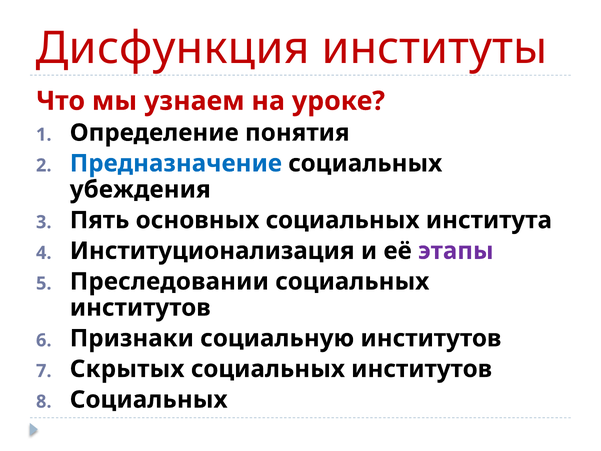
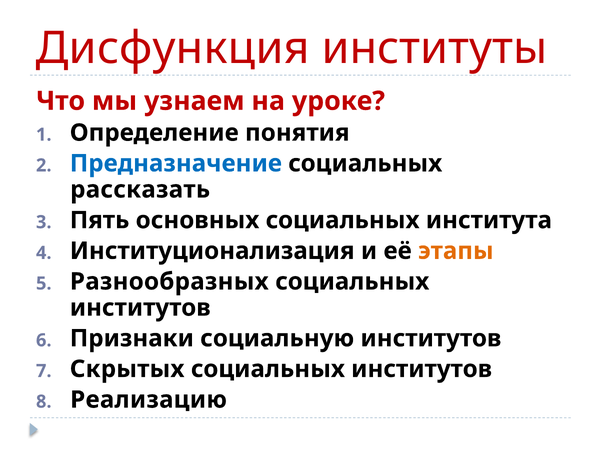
убеждения: убеждения -> рассказать (140, 189)
этапы colour: purple -> orange (456, 251)
Преследовании: Преследовании -> Разнообразных (169, 281)
Социальных: Социальных -> Реализацию (149, 399)
